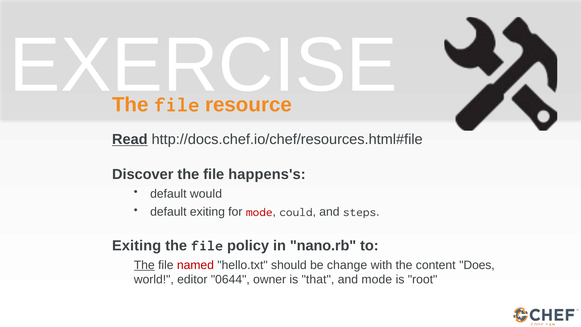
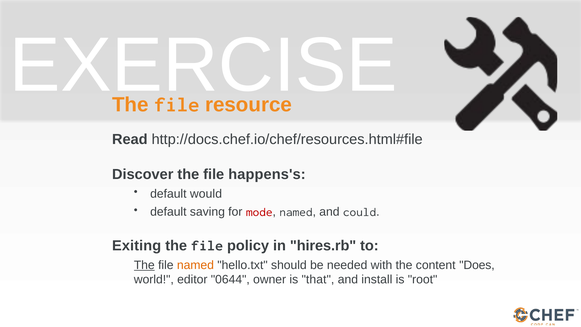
Read underline: present -> none (130, 139)
default exiting: exiting -> saving (207, 212)
could: could -> named (296, 212)
steps: steps -> could (360, 212)
nano.rb: nano.rb -> hires.rb (323, 245)
named colour: red -> orange (195, 265)
change: change -> needed (347, 265)
and mode: mode -> install (377, 279)
